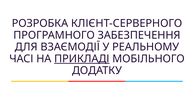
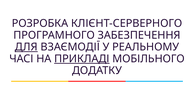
ДЛЯ underline: none -> present (26, 47)
